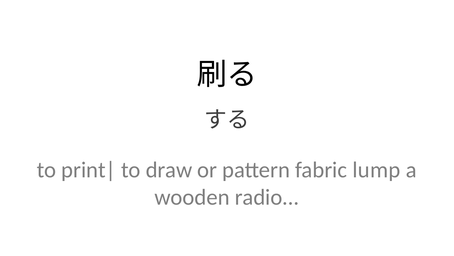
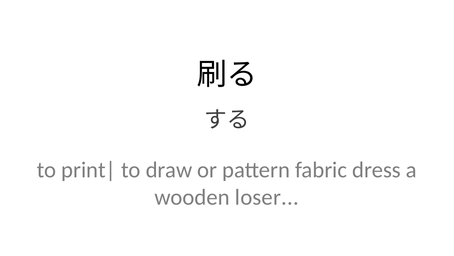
lump: lump -> dress (376, 170)
radio: radio -> loser (267, 197)
